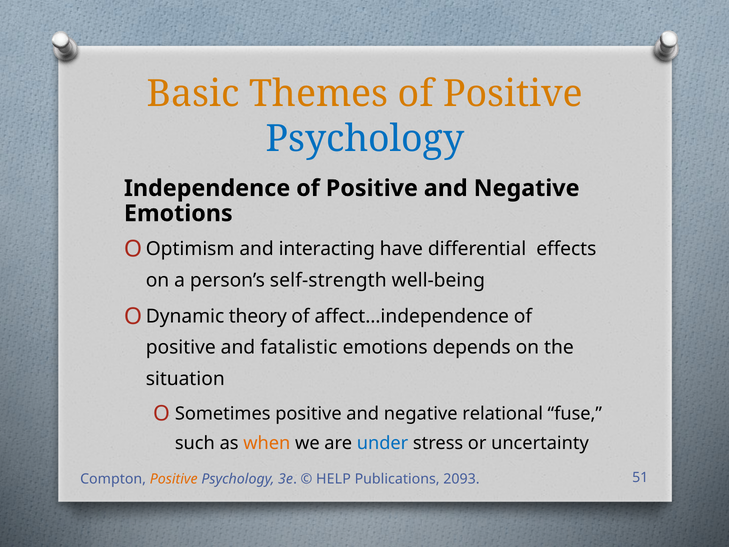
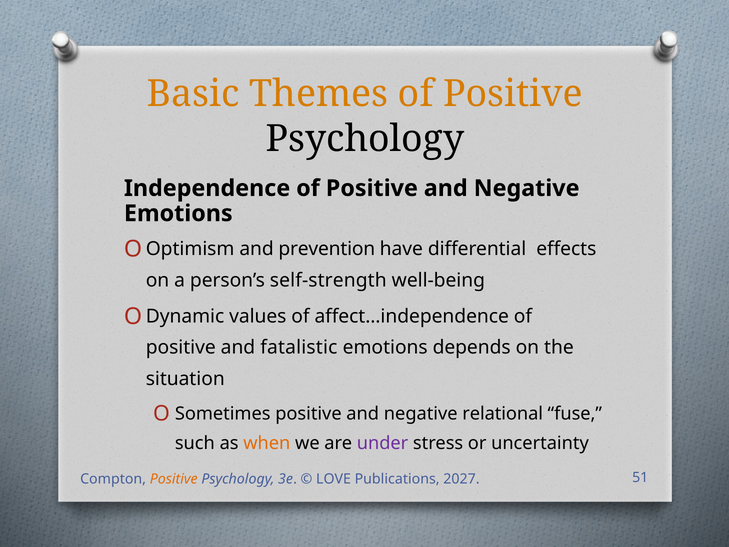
Psychology colour: blue -> black (365, 139)
interacting: interacting -> prevention (327, 249)
theory: theory -> values (258, 316)
under colour: blue -> purple (383, 443)
HELP: HELP -> LOVE (334, 479)
2093: 2093 -> 2027 (461, 479)
